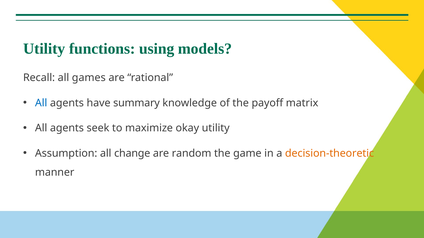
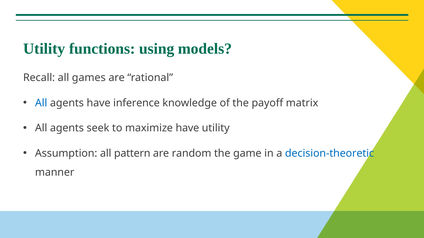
summary: summary -> inference (136, 103)
maximize okay: okay -> have (187, 128)
change: change -> pattern (132, 154)
decision-theoretic colour: orange -> blue (330, 154)
